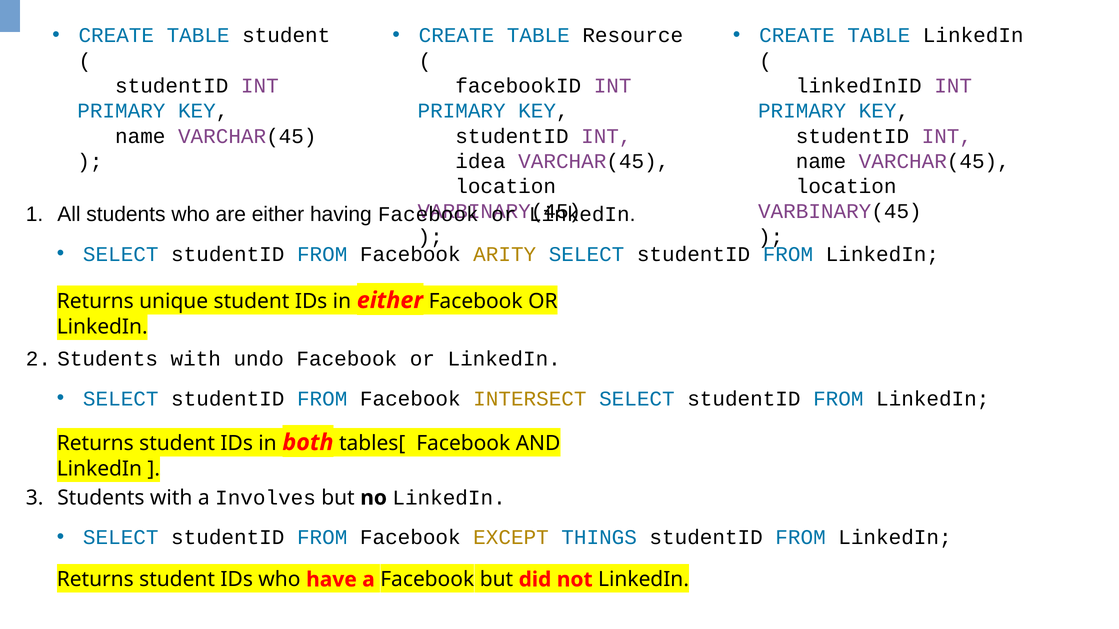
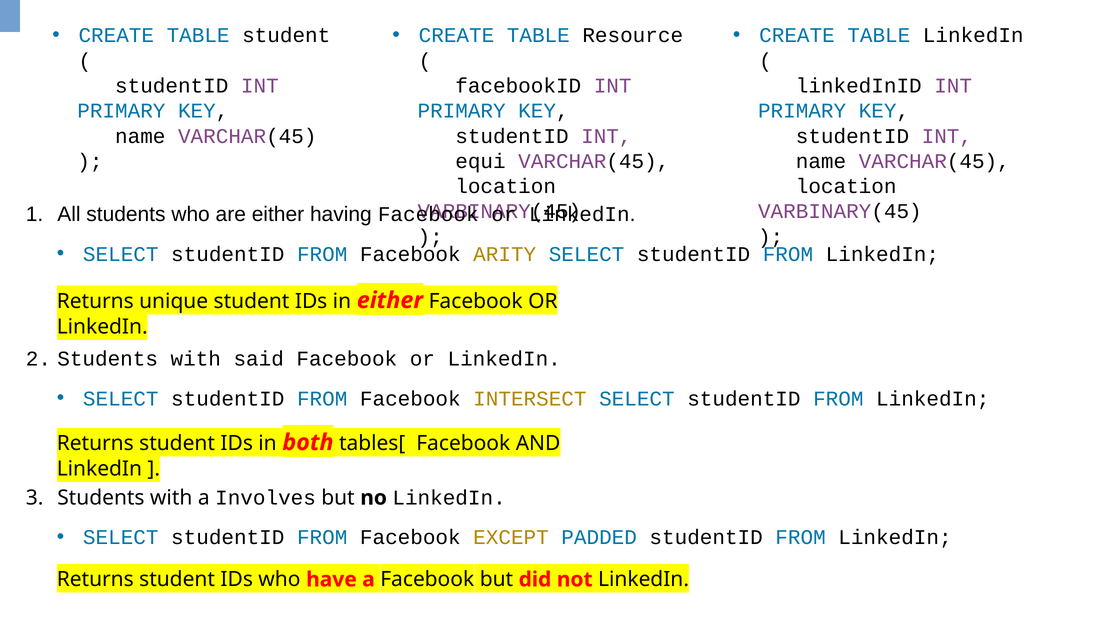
idea: idea -> equi (480, 161)
undo: undo -> said (259, 359)
THINGS: THINGS -> PADDED (599, 538)
